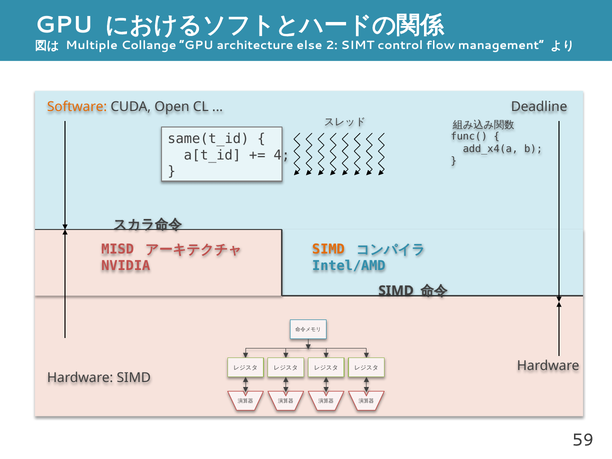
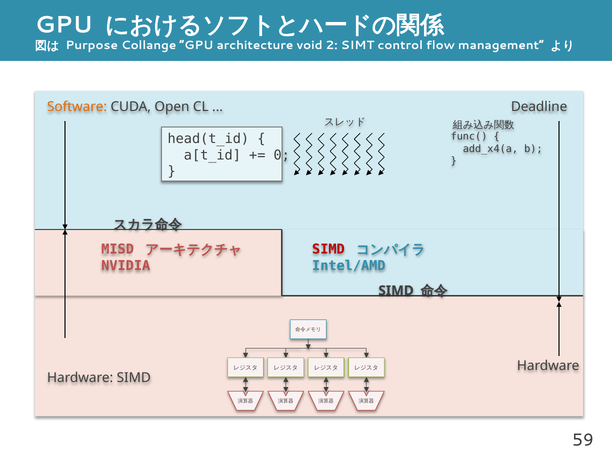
Multiple: Multiple -> Purpose (92, 46)
else: else -> void (310, 46)
same(t_id: same(t_id -> head(t_id (208, 139)
4: 4 -> 0 (282, 155)
SIMD colour: orange -> red (328, 249)
